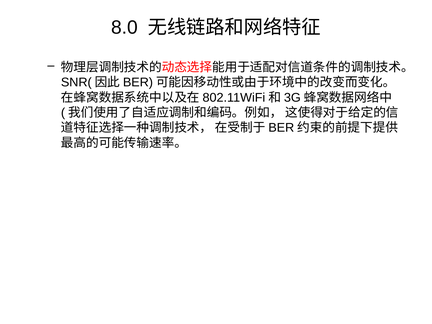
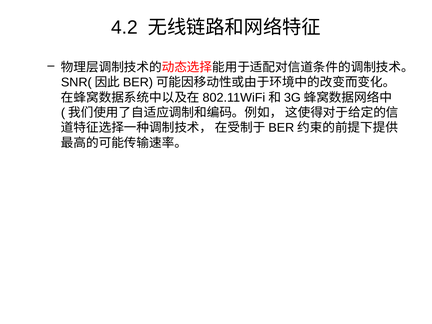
8.0: 8.0 -> 4.2 (124, 28)
